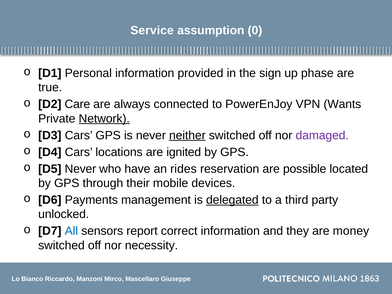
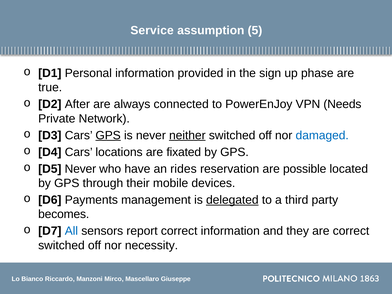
0: 0 -> 5 (255, 30)
Care: Care -> After (77, 104)
Wants: Wants -> Needs (342, 104)
Network underline: present -> none (104, 119)
GPS underline: none -> present (108, 135)
damaged colour: purple -> blue (322, 135)
ignited: ignited -> fixated (184, 152)
unlocked: unlocked -> becomes (64, 214)
are money: money -> correct (351, 231)
